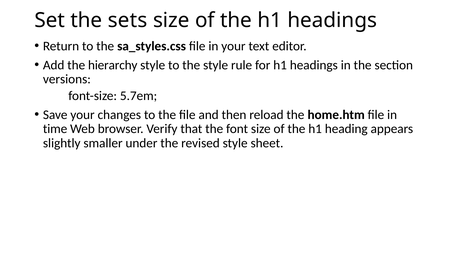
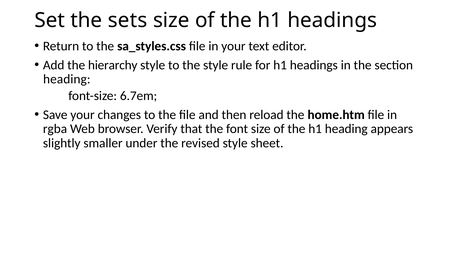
versions: versions -> heading (67, 79)
5.7em: 5.7em -> 6.7em (139, 96)
time: time -> rgba (55, 129)
